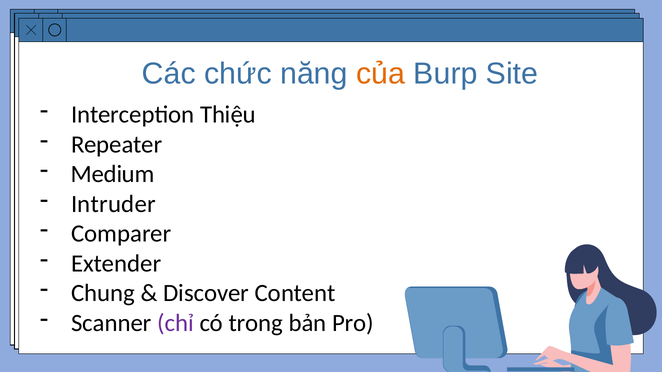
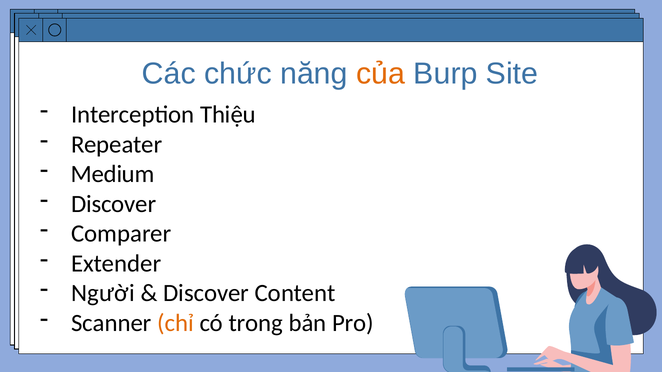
Intruder: Intruder -> Discover (114, 204)
Chung: Chung -> Người (103, 293)
chỉ colour: purple -> orange (176, 323)
